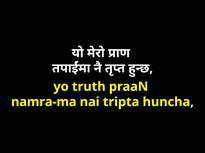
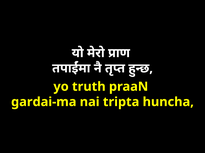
namra-ma: namra-ma -> gardai-ma (44, 102)
